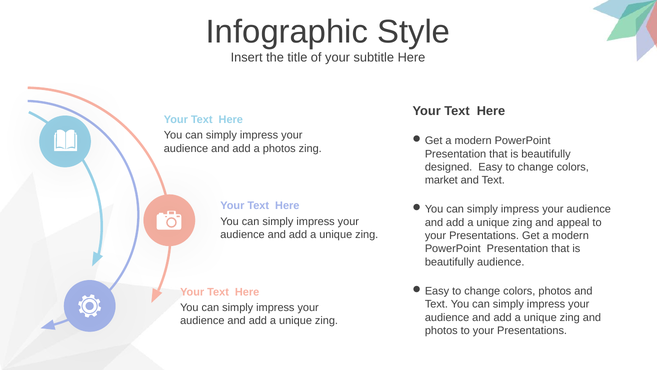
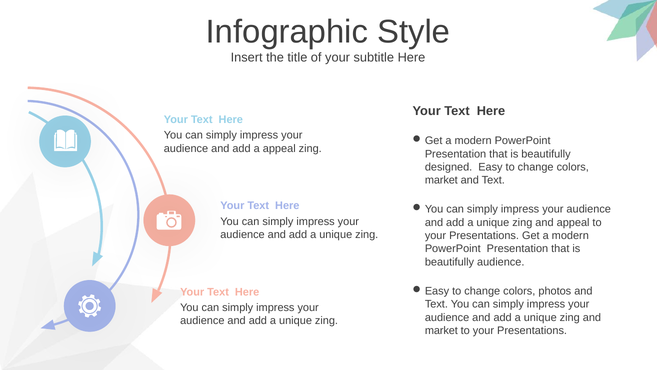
a photos: photos -> appeal (279, 148)
photos: photos -> market (441, 330)
